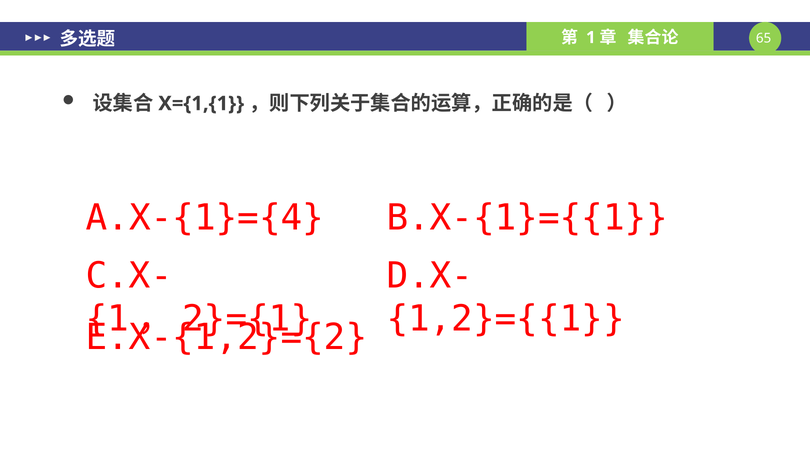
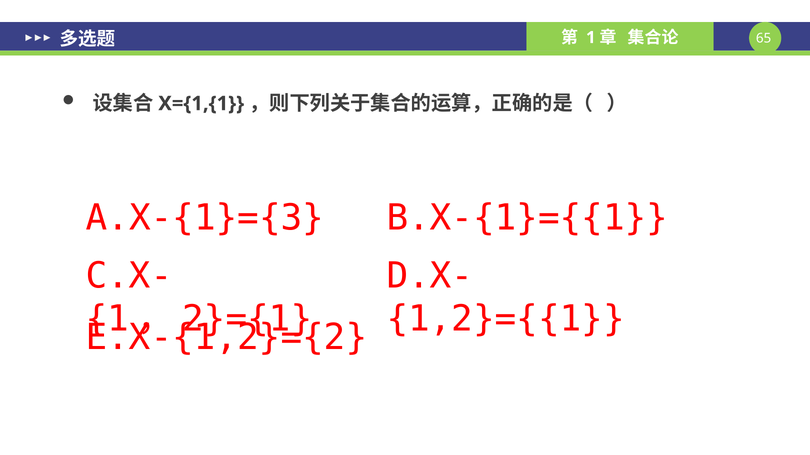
A.X-{1}={4: A.X-{1}={4 -> A.X-{1}={3 (205, 218)
